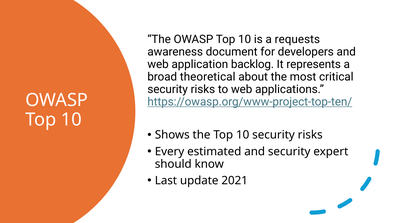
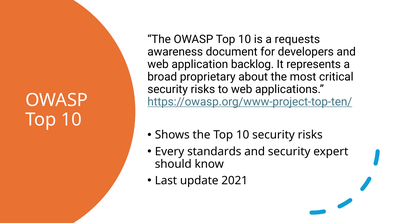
theoretical: theoretical -> proprietary (208, 77)
estimated: estimated -> standards (214, 151)
